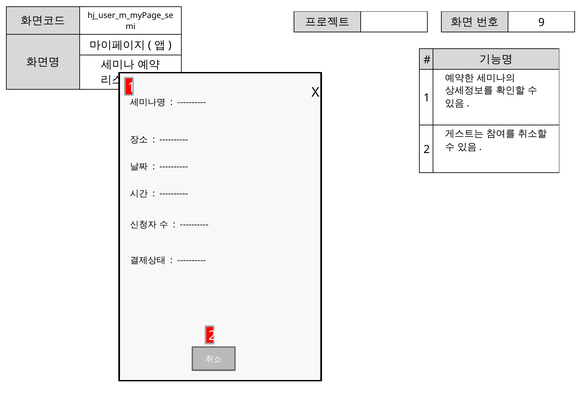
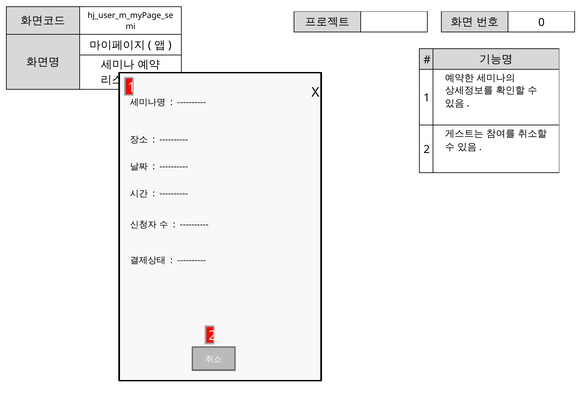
9: 9 -> 0 (541, 22)
